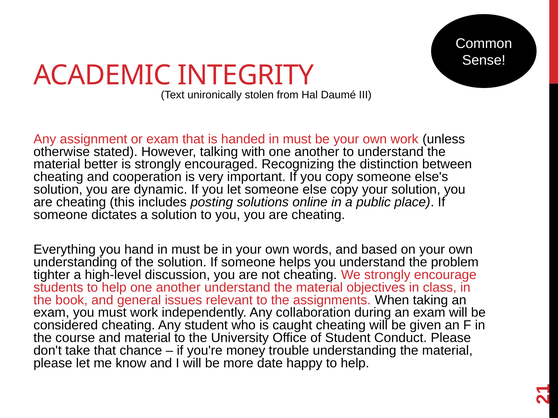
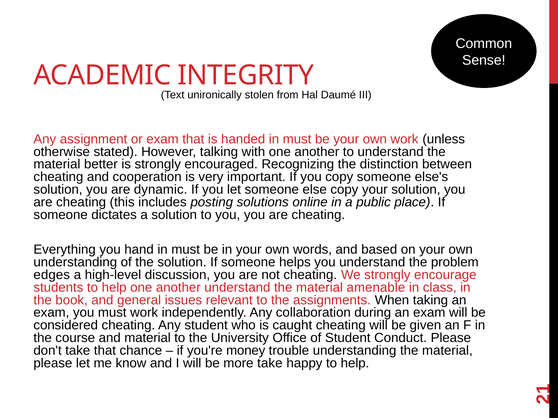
tighter: tighter -> edges (52, 275)
objectives: objectives -> amenable (376, 288)
more date: date -> take (270, 364)
